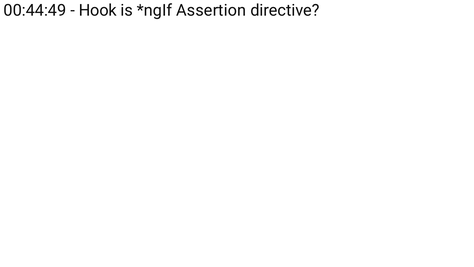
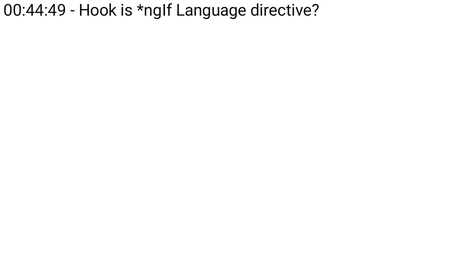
Assertion: Assertion -> Language (211, 10)
